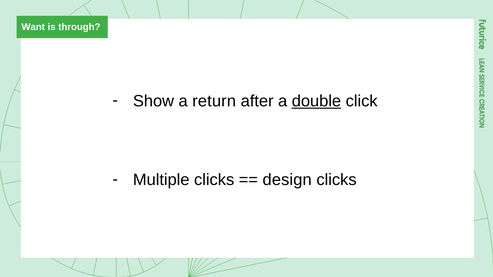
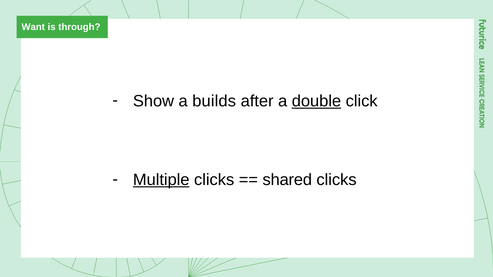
return: return -> builds (214, 101)
Multiple underline: none -> present (161, 180)
design: design -> shared (287, 180)
